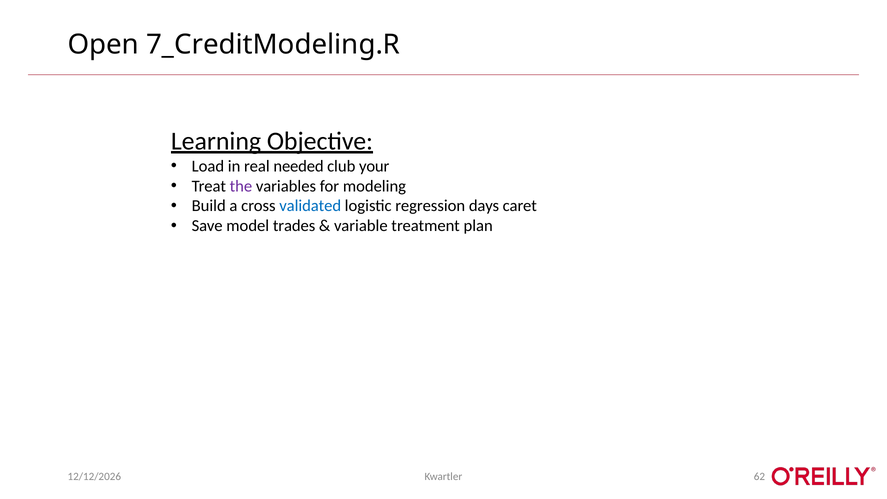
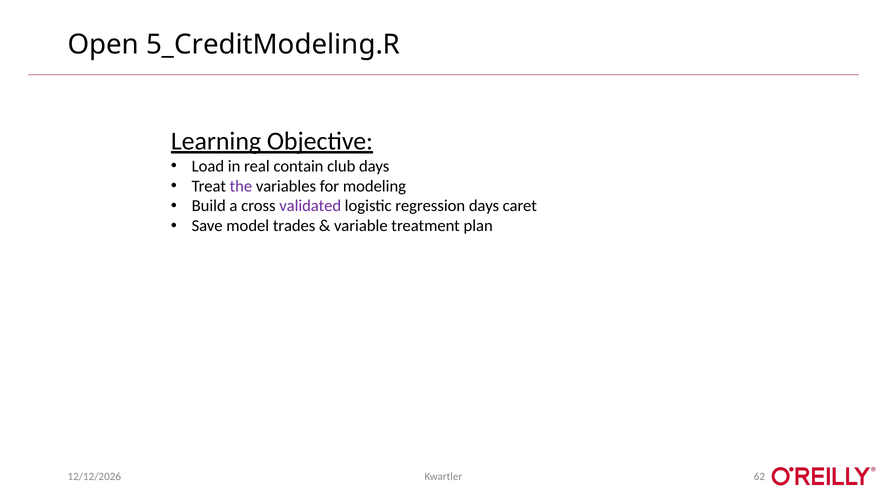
7_CreditModeling.R: 7_CreditModeling.R -> 5_CreditModeling.R (273, 45)
needed: needed -> contain (298, 166)
club your: your -> days (374, 166)
validated colour: blue -> purple (310, 206)
